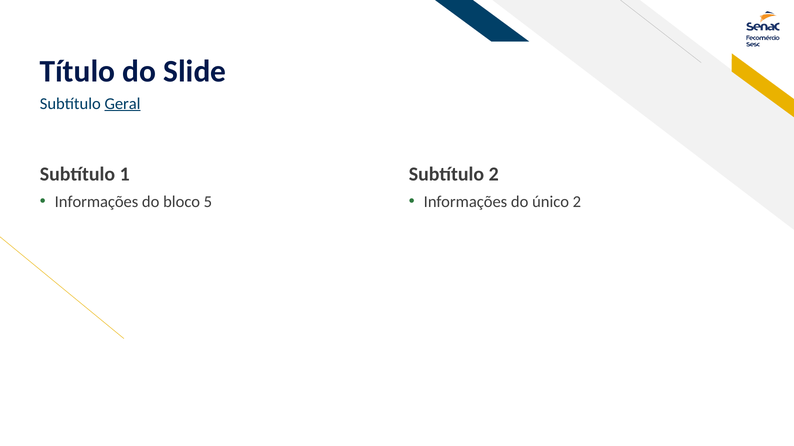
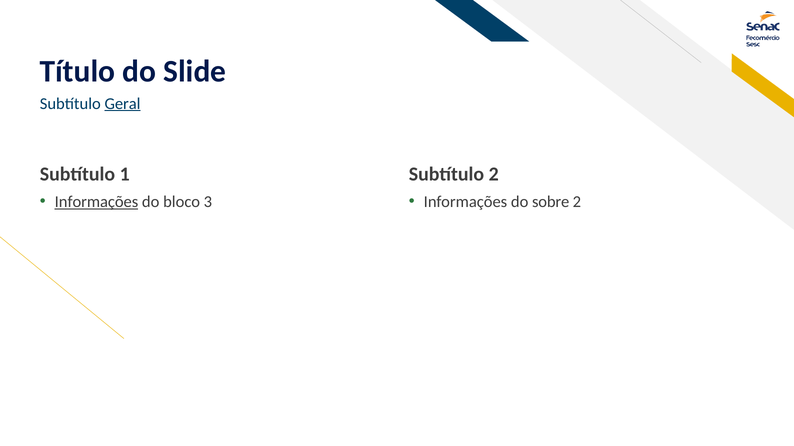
Informações underline: none -> present (97, 202)
5: 5 -> 3 (208, 202)
único: único -> sobre (551, 202)
